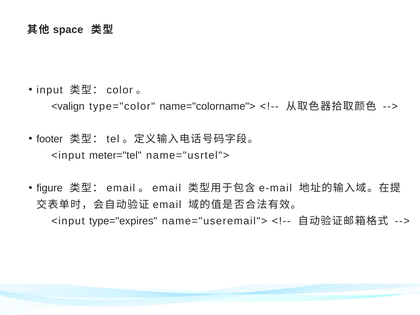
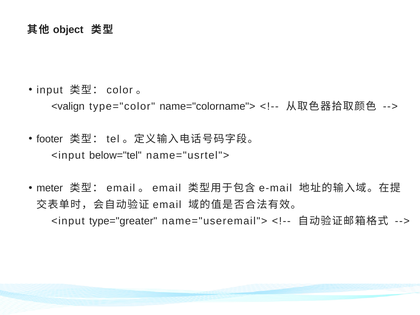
space: space -> object (68, 30)
meter="tel: meter="tel -> below="tel (115, 155)
figure: figure -> meter (50, 188)
type="expires: type="expires -> type="greater (123, 221)
